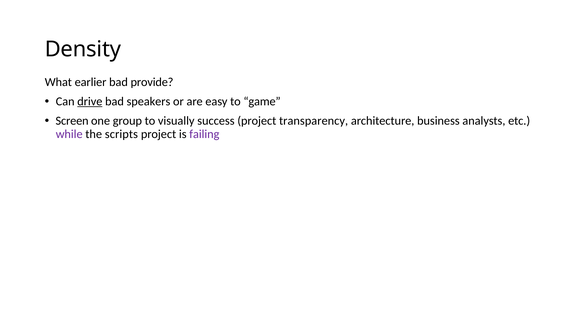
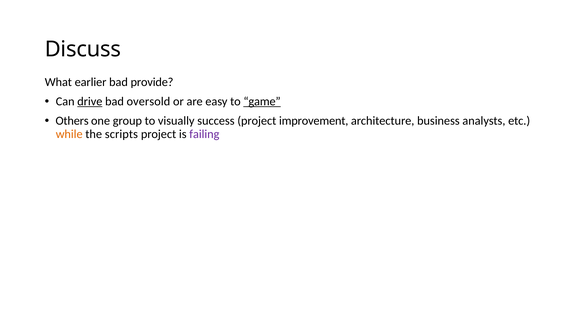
Density: Density -> Discuss (83, 49)
speakers: speakers -> oversold (148, 102)
game underline: none -> present (262, 102)
Screen: Screen -> Others (72, 121)
transparency: transparency -> improvement (314, 121)
while colour: purple -> orange (69, 134)
